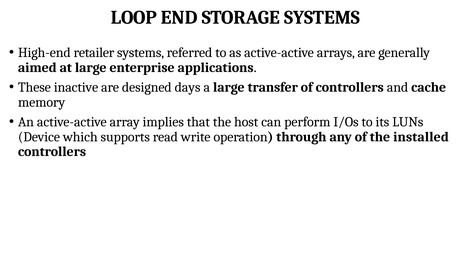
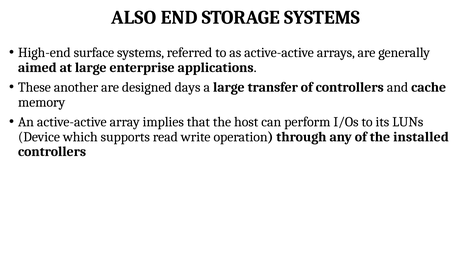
LOOP: LOOP -> ALSO (134, 17)
retailer: retailer -> surface (94, 53)
inactive: inactive -> another (76, 87)
